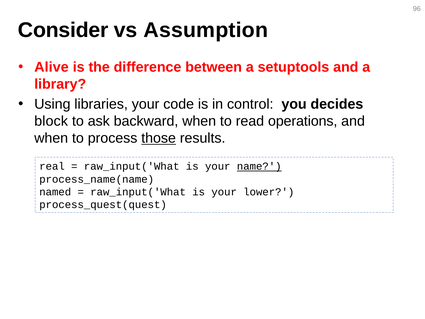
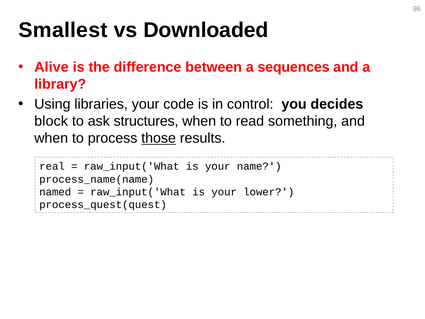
Consider: Consider -> Smallest (63, 30)
Assumption: Assumption -> Downloaded (206, 30)
setuptools: setuptools -> sequences (294, 67)
backward: backward -> structures (146, 121)
operations: operations -> something (303, 121)
name underline: present -> none (259, 166)
